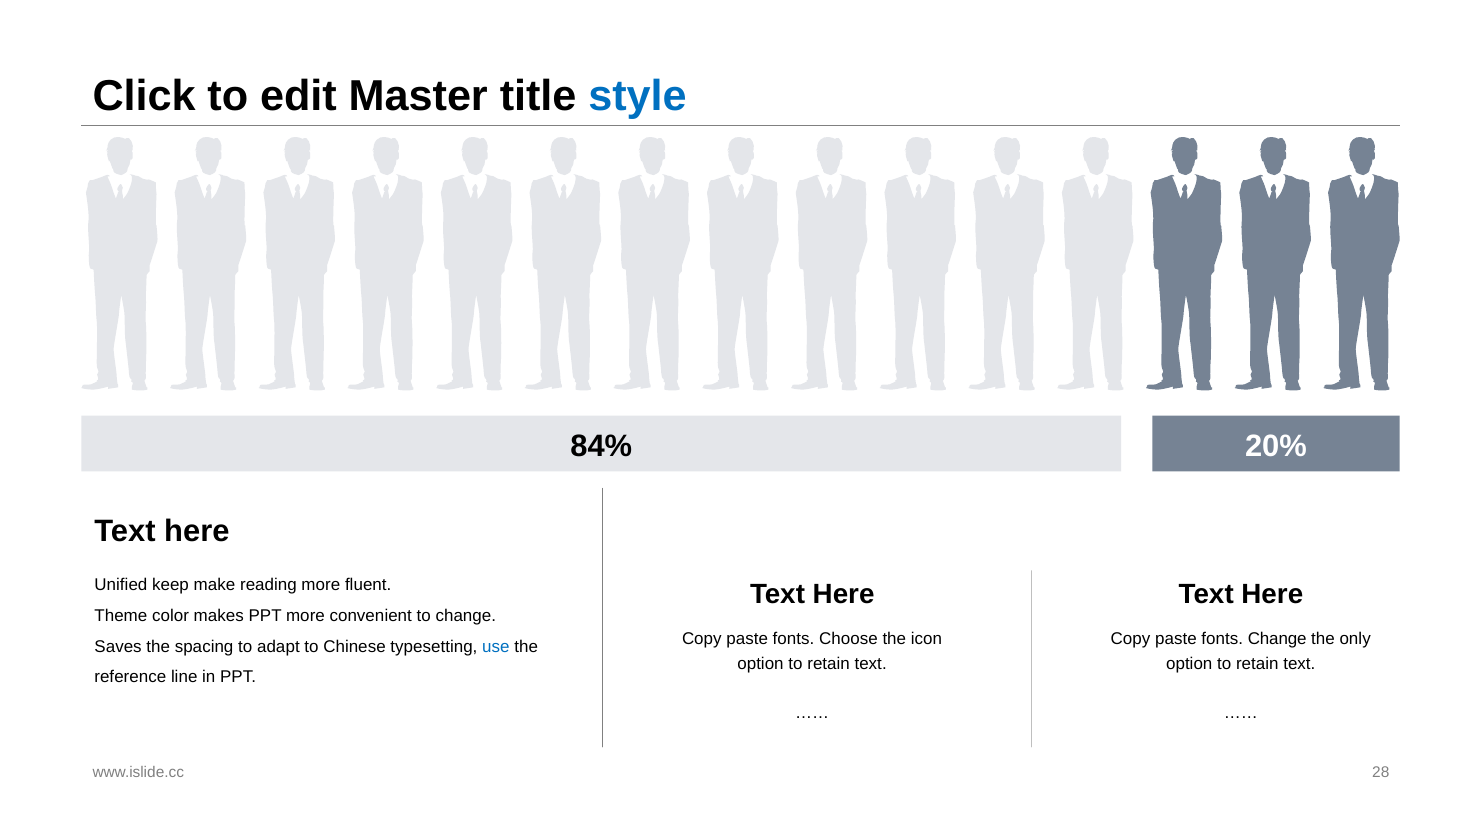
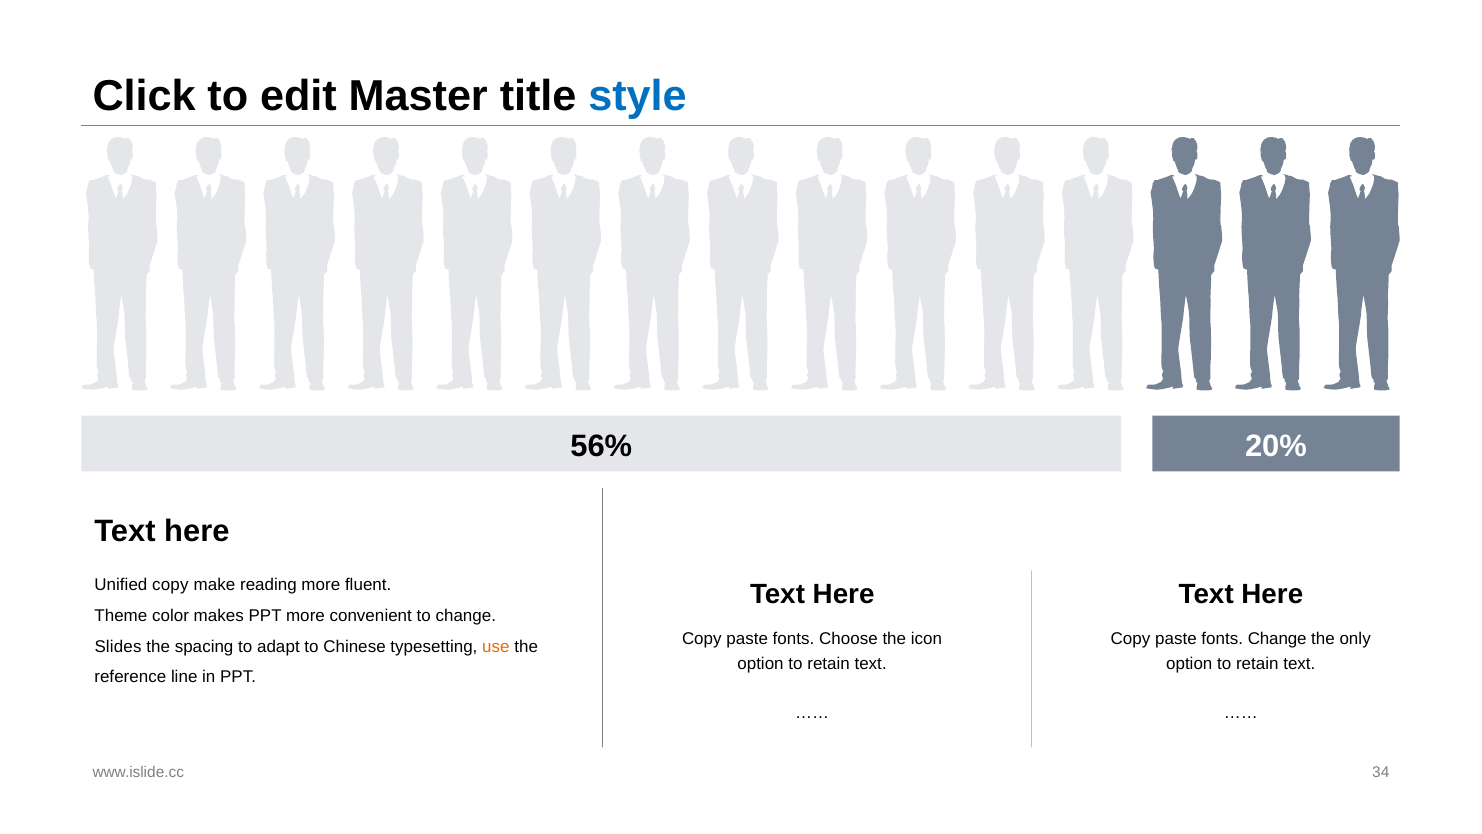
84%: 84% -> 56% (601, 446)
Unified keep: keep -> copy (170, 585)
Saves: Saves -> Slides (118, 646)
use colour: blue -> orange (496, 646)
28: 28 -> 34 (1381, 772)
